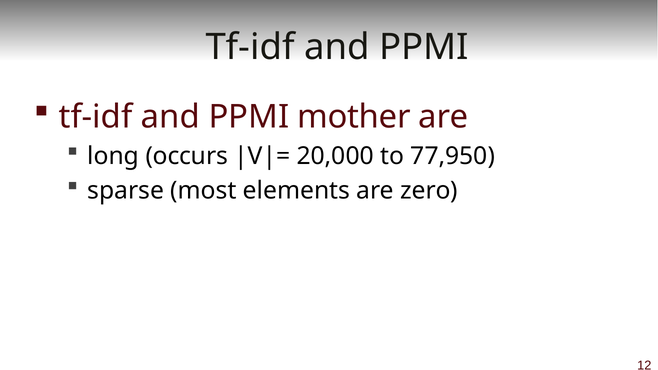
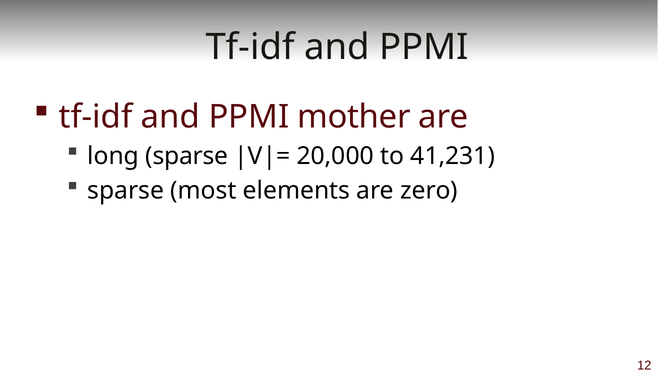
long occurs: occurs -> sparse (187, 156)
77,950: 77,950 -> 41,231 (453, 156)
